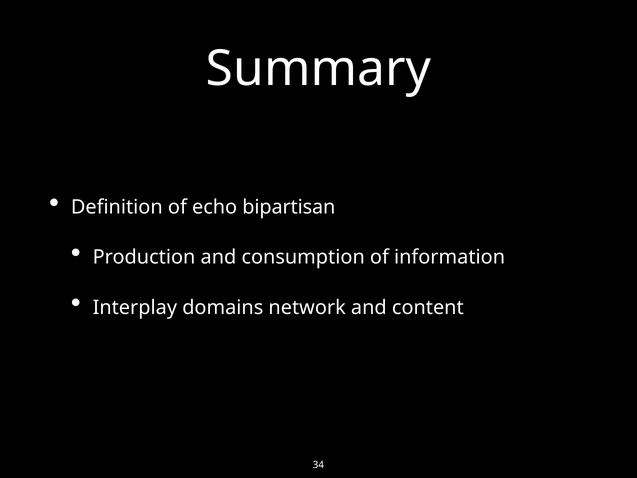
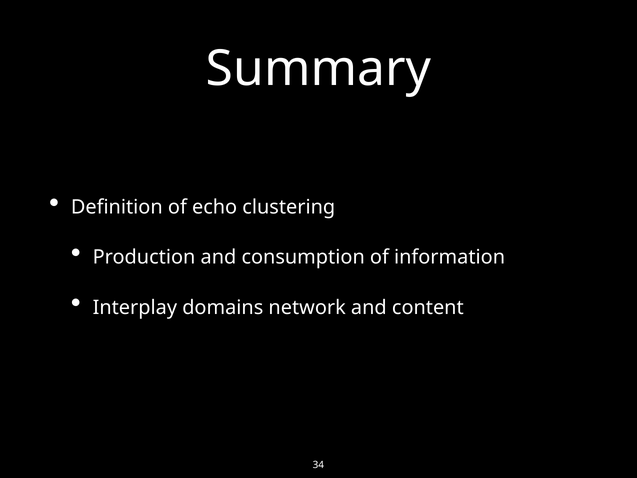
bipartisan: bipartisan -> clustering (289, 207)
